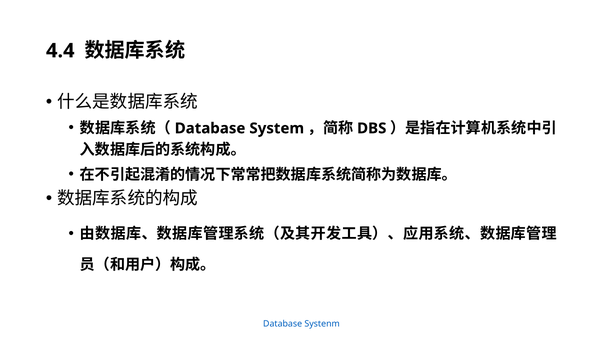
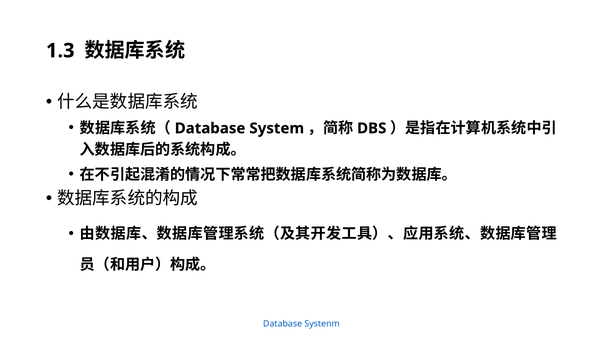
4.4: 4.4 -> 1.3 (60, 51)
